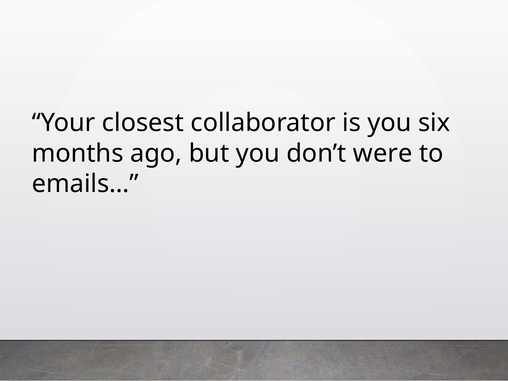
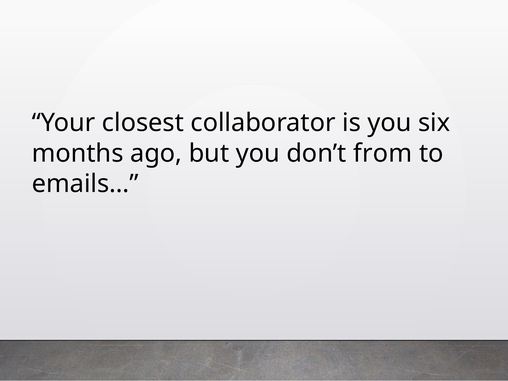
were: were -> from (383, 153)
